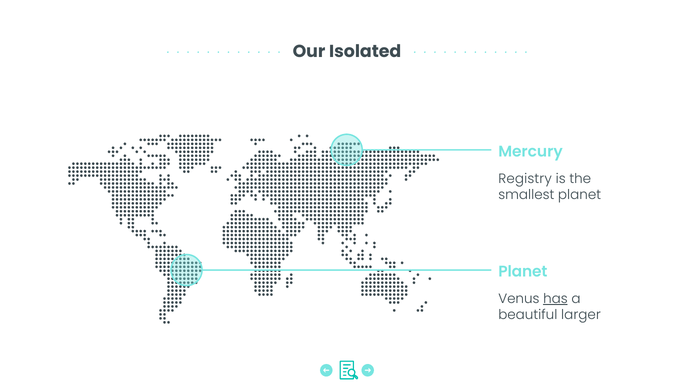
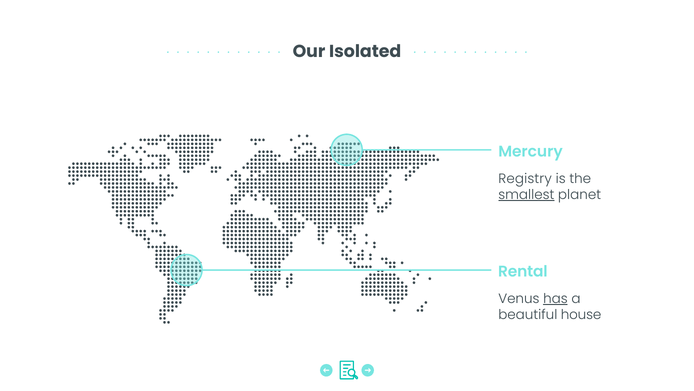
smallest underline: none -> present (526, 194)
Planet: Planet -> Rental (523, 271)
larger: larger -> house (581, 314)
